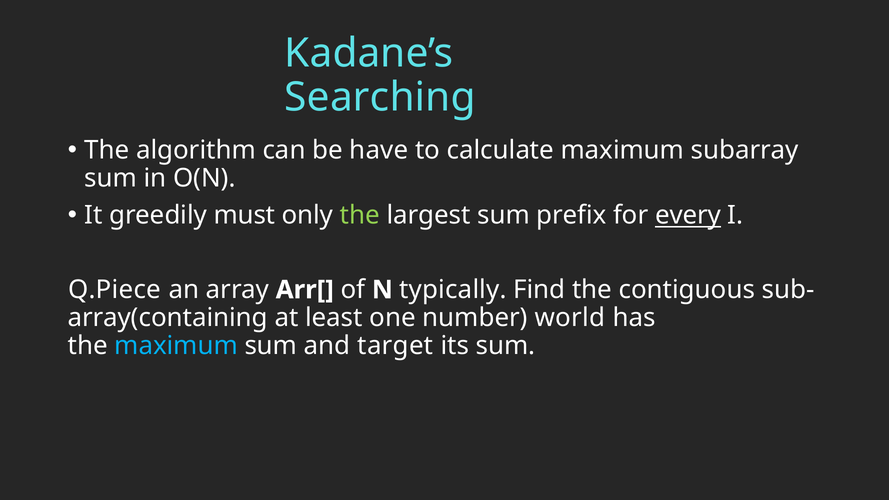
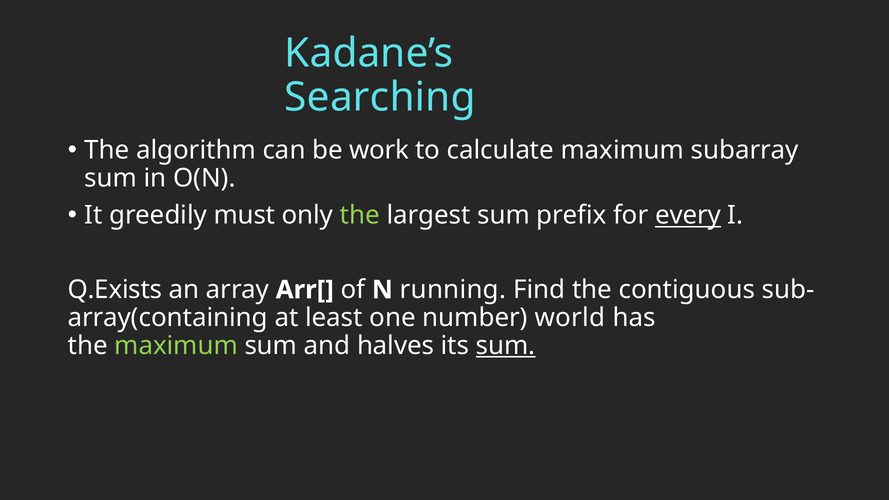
have: have -> work (379, 150)
Q.Piece: Q.Piece -> Q.Exists (115, 290)
typically: typically -> running (453, 290)
maximum colour: light blue -> light green (176, 346)
target: target -> halves (396, 346)
sum underline: none -> present (506, 346)
